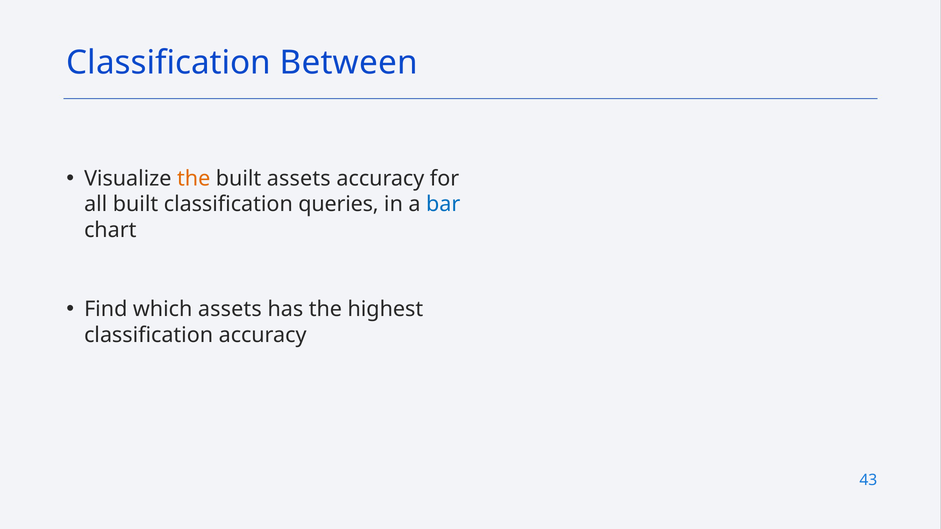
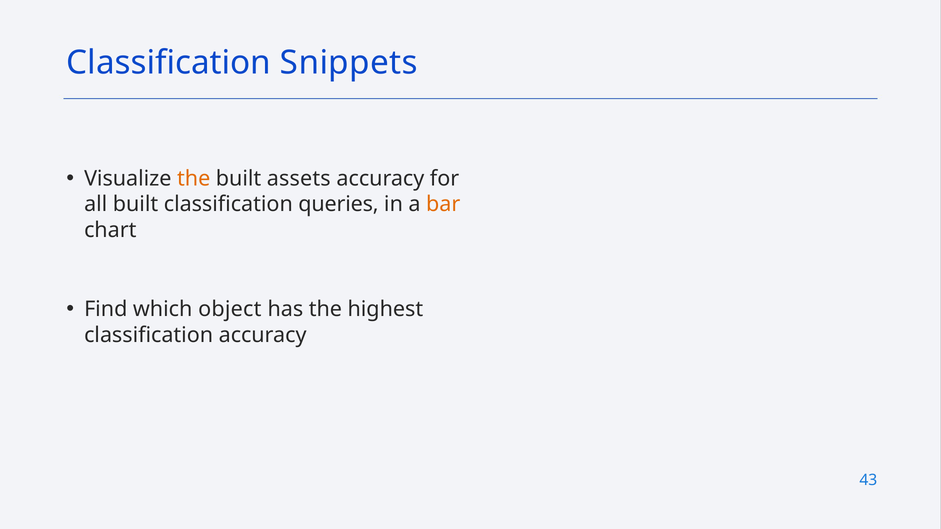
Between: Between -> Snippets (349, 63)
bar colour: blue -> orange (443, 204)
which assets: assets -> object (230, 309)
